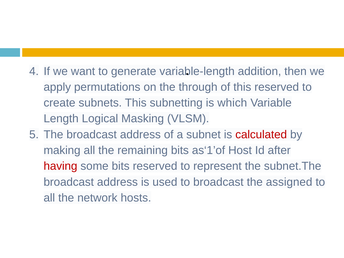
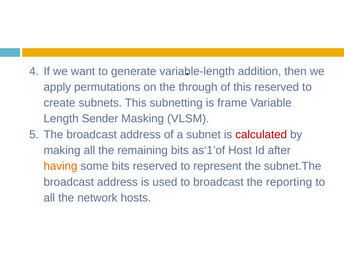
which: which -> frame (232, 103)
Logical: Logical -> Sender (100, 119)
having colour: red -> orange (60, 166)
assigned: assigned -> reporting (289, 182)
